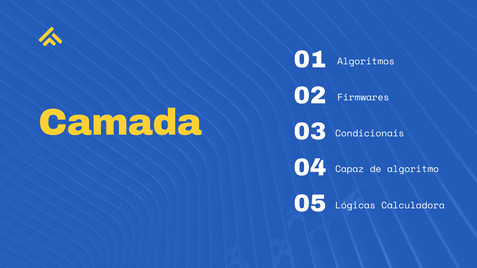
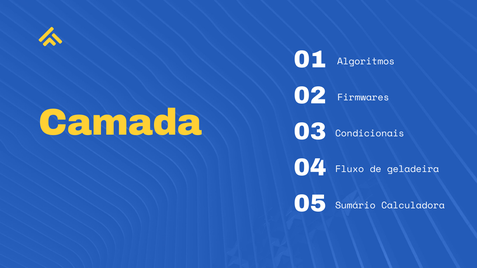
Capaz: Capaz -> Fluxo (350, 169)
algoritmo: algoritmo -> geladeira (413, 169)
Lógicas: Lógicas -> Sumário (355, 206)
